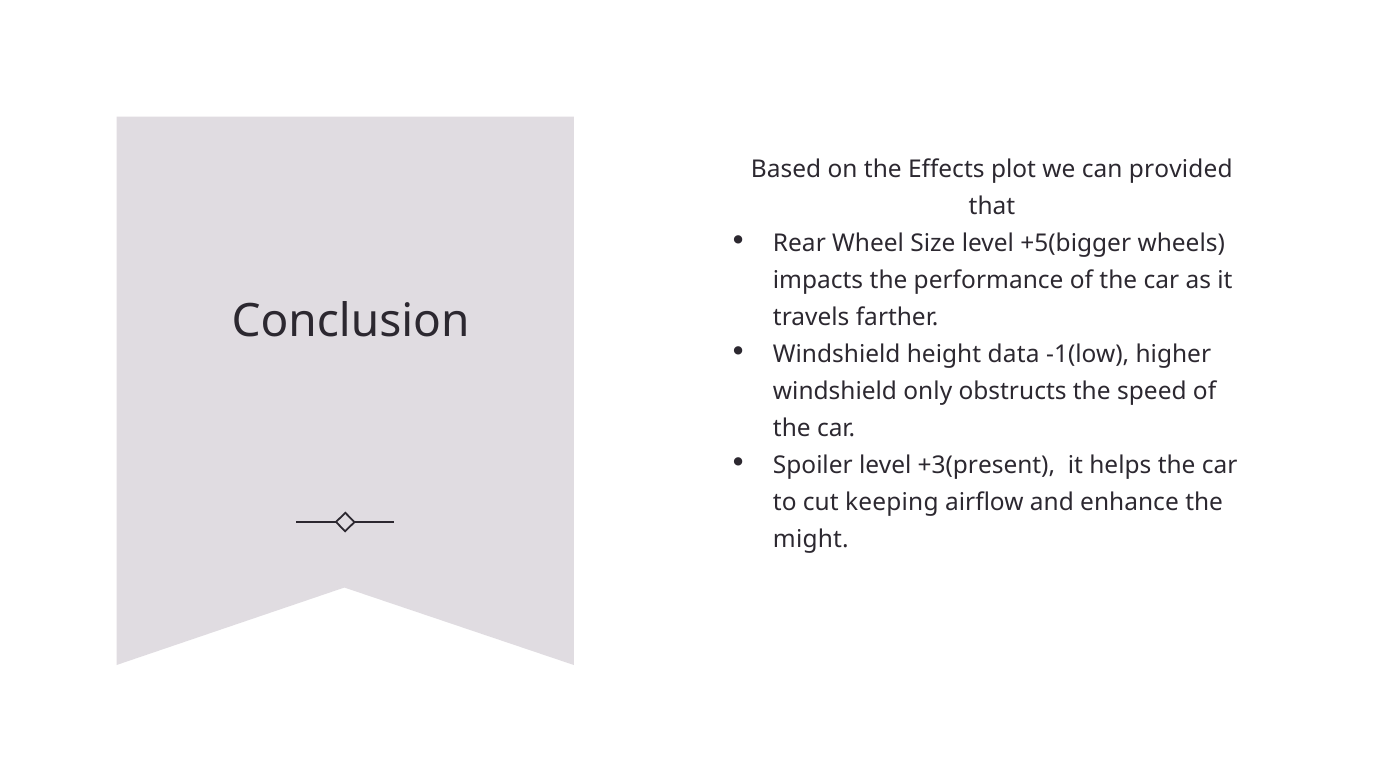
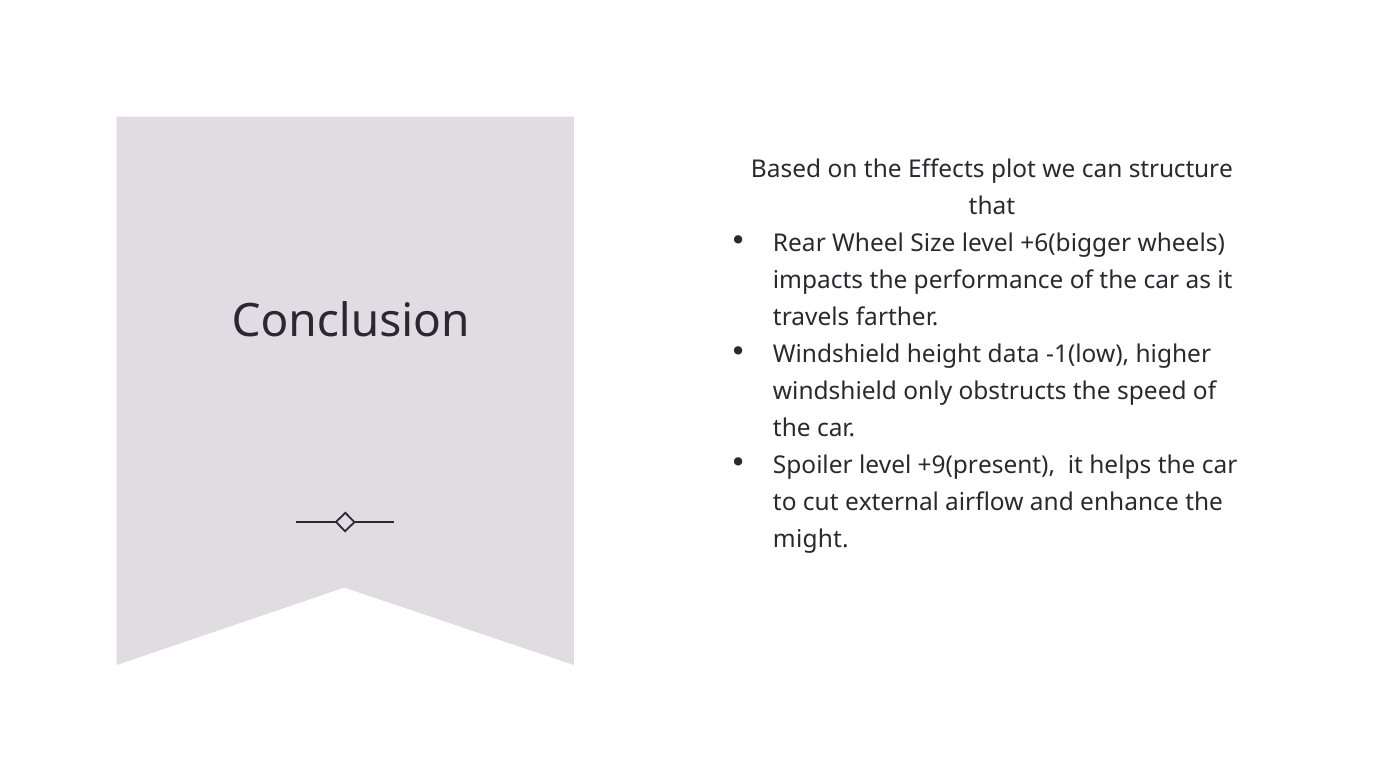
provided: provided -> structure (1181, 170)
+5(bigger: +5(bigger -> +6(bigger (1076, 244)
+3(present: +3(present -> +9(present (986, 466)
keeping: keeping -> external (892, 502)
